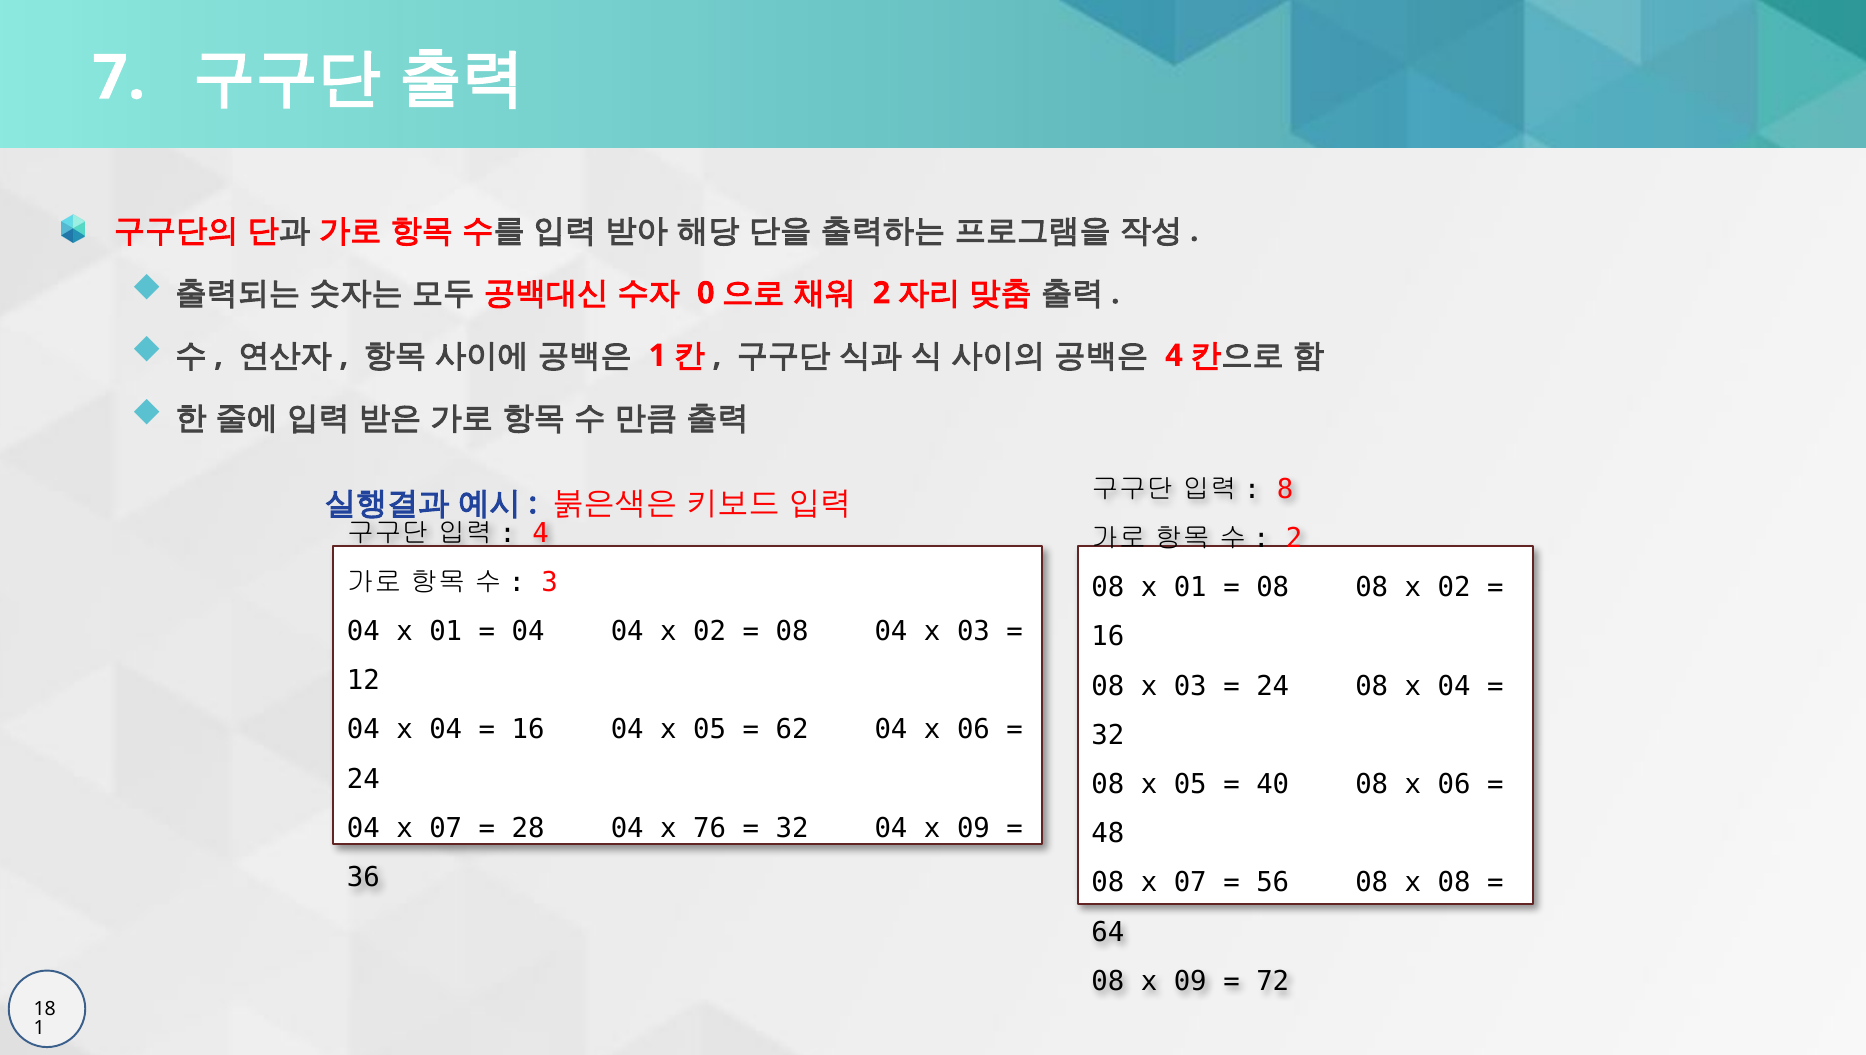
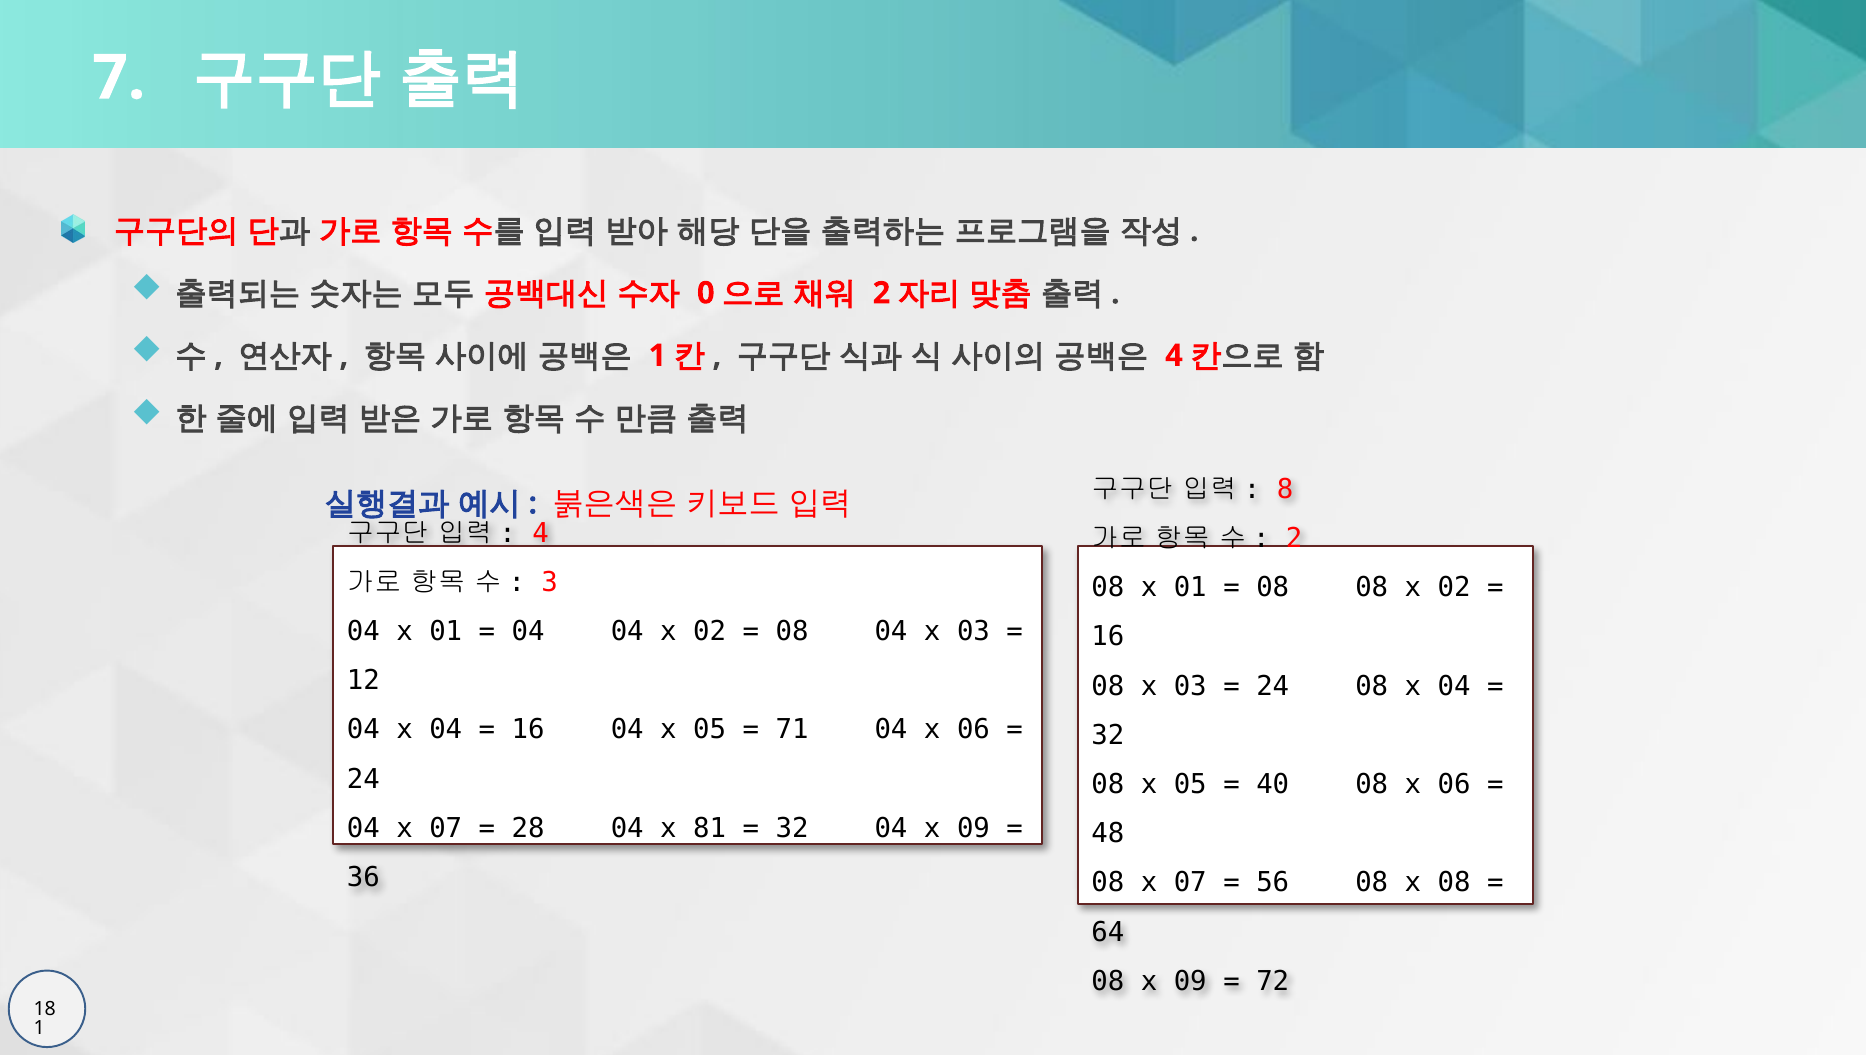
62: 62 -> 71 (792, 730)
76: 76 -> 81 (710, 828)
